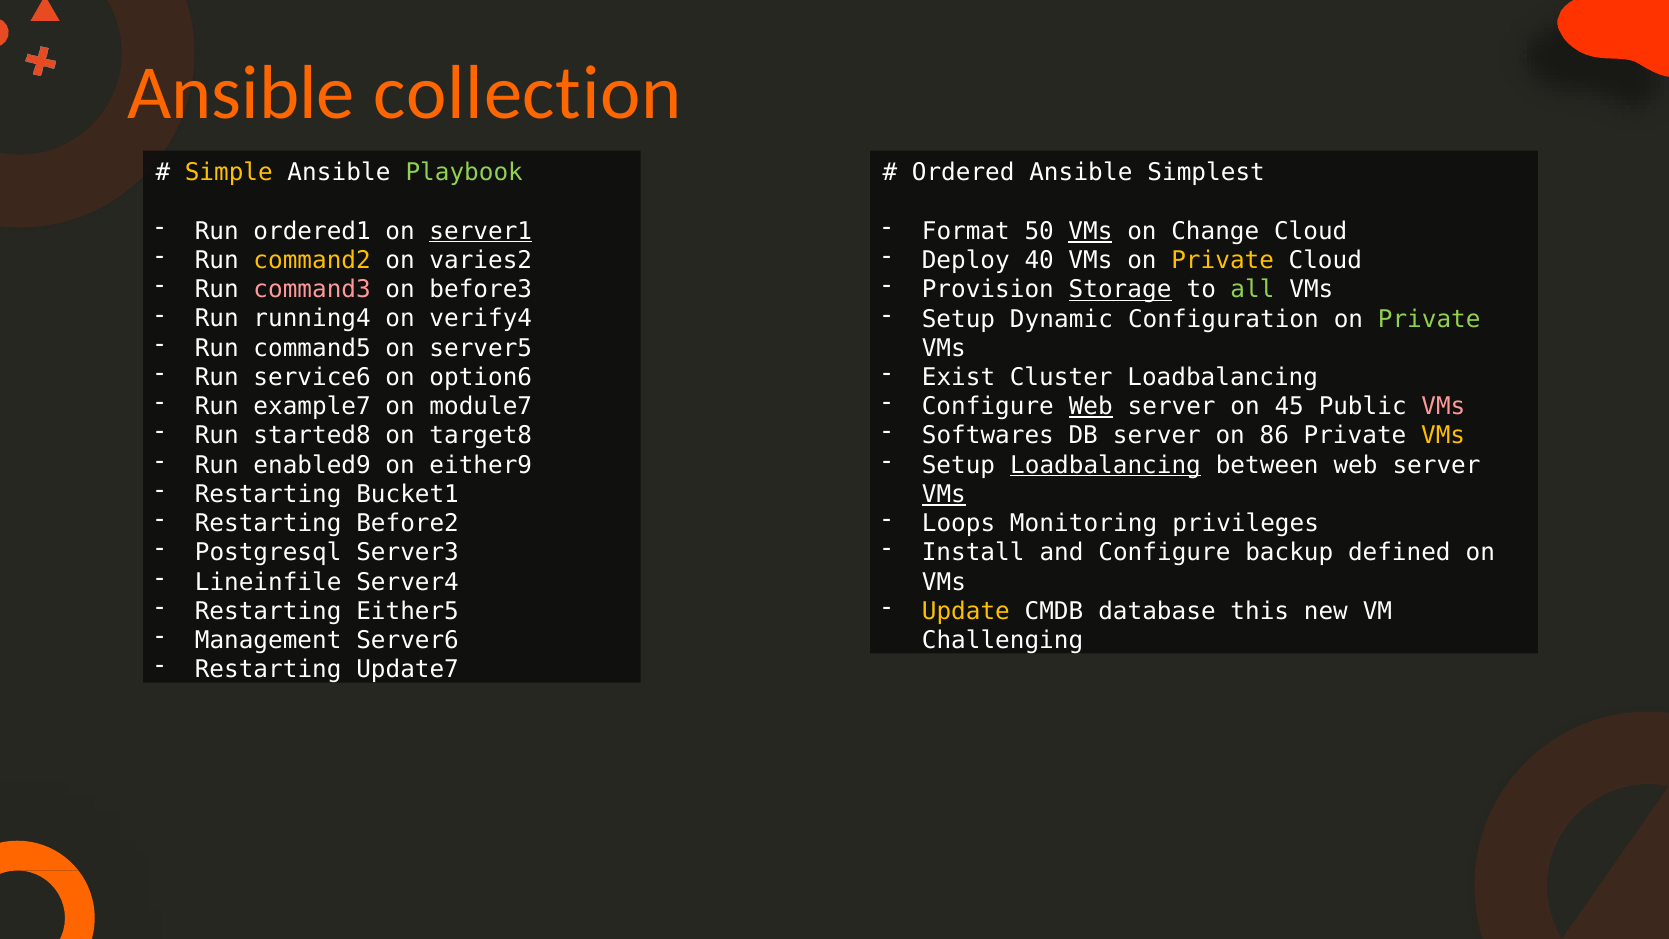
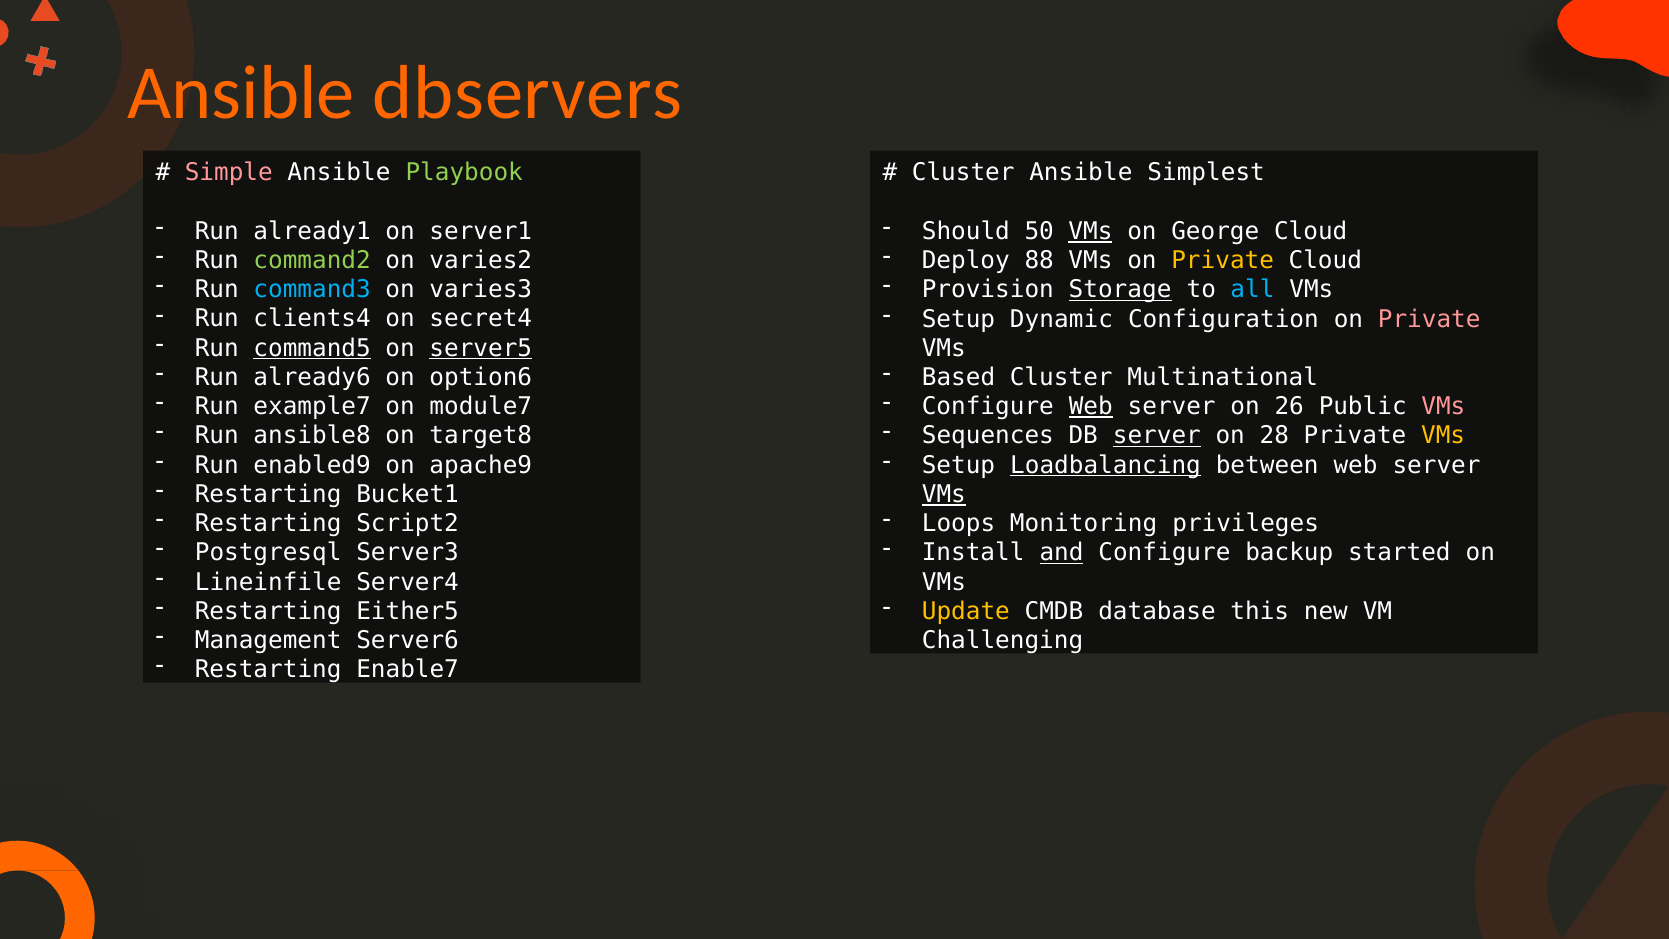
collection: collection -> dbservers (528, 93)
Simple colour: yellow -> pink (229, 172)
Ordered: Ordered -> Cluster (963, 172)
ordered1: ordered1 -> already1 (312, 231)
server1 underline: present -> none (481, 231)
Format: Format -> Should (966, 231)
Change: Change -> George (1215, 231)
command2 colour: yellow -> light green (312, 260)
40: 40 -> 88 (1039, 260)
command3 colour: pink -> light blue (312, 290)
before3: before3 -> varies3 (481, 290)
all colour: light green -> light blue (1252, 290)
running4: running4 -> clients4 (312, 319)
verify4: verify4 -> secret4 (481, 319)
Private colour: light green -> pink (1429, 319)
command5 underline: none -> present (312, 348)
server5 underline: none -> present (481, 348)
service6: service6 -> already6 (312, 377)
Exist: Exist -> Based (959, 377)
Cluster Loadbalancing: Loadbalancing -> Multinational (1223, 377)
45: 45 -> 26 (1289, 407)
started8: started8 -> ansible8 (312, 436)
Softwares: Softwares -> Sequences (988, 436)
server underline: none -> present (1157, 436)
86: 86 -> 28 (1274, 436)
either9: either9 -> apache9 (481, 465)
Before2: Before2 -> Script2 (408, 523)
and underline: none -> present (1061, 553)
defined: defined -> started (1399, 553)
Update7: Update7 -> Enable7 (408, 670)
